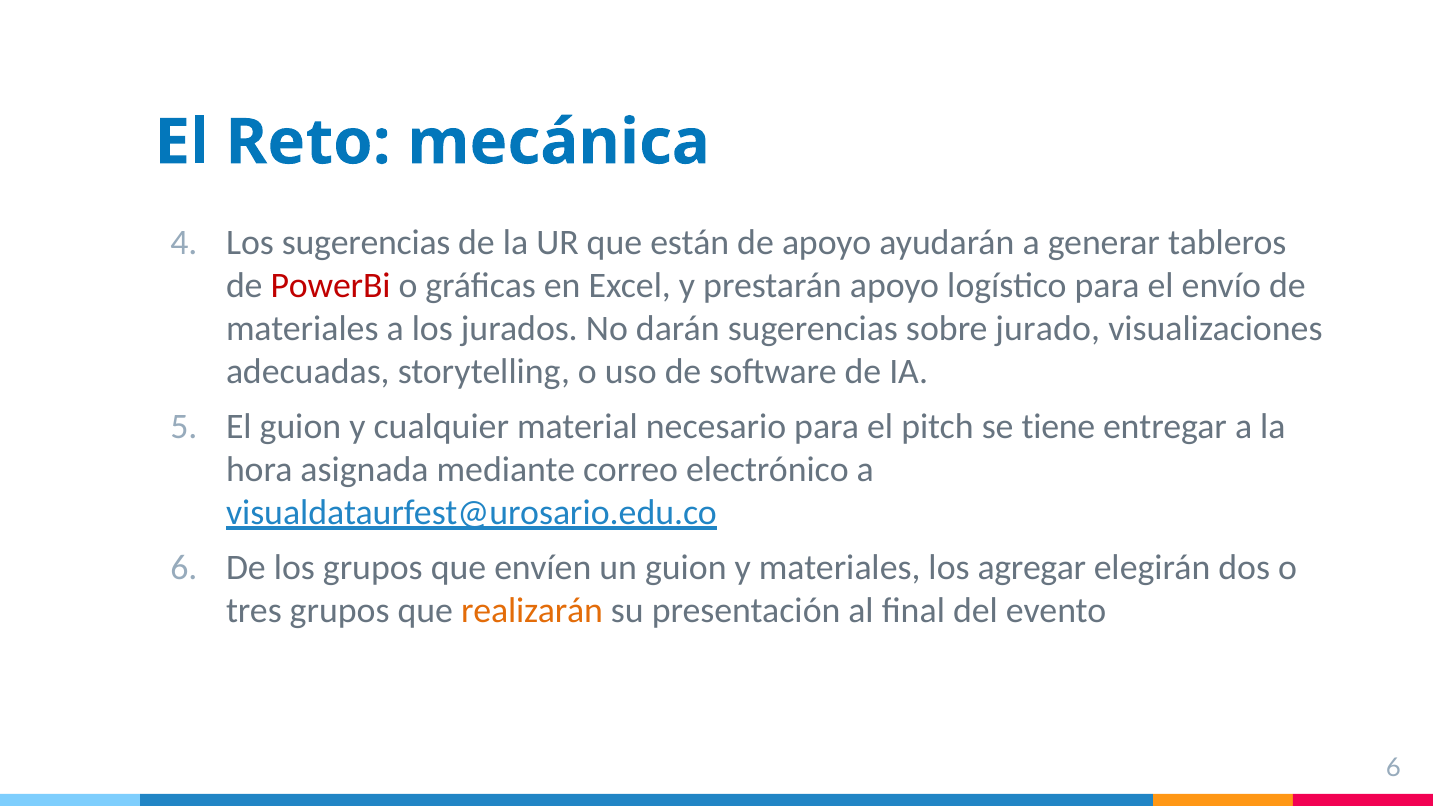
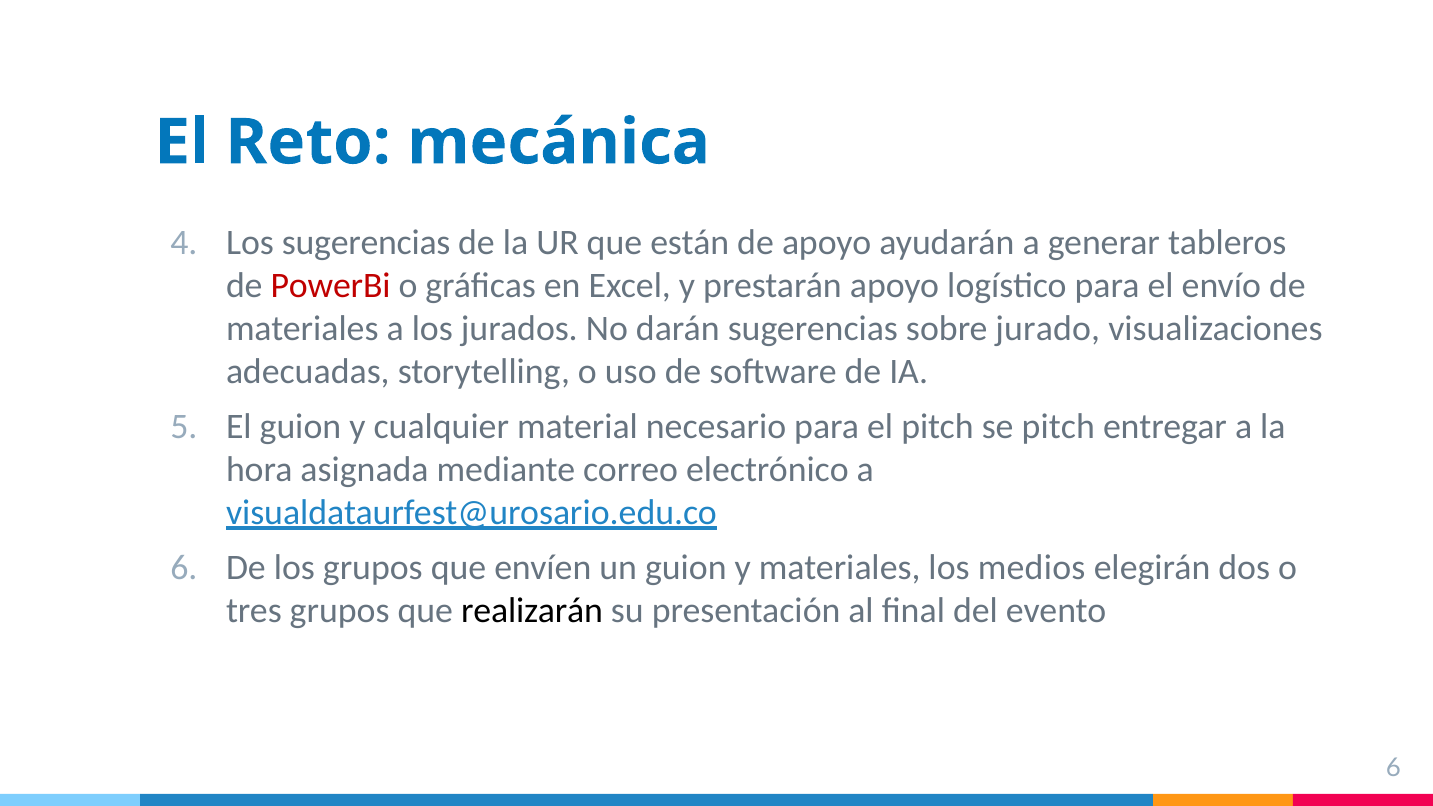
se tiene: tiene -> pitch (1058, 426)
agregar: agregar -> medios (1032, 568)
realizarán colour: orange -> black (532, 611)
